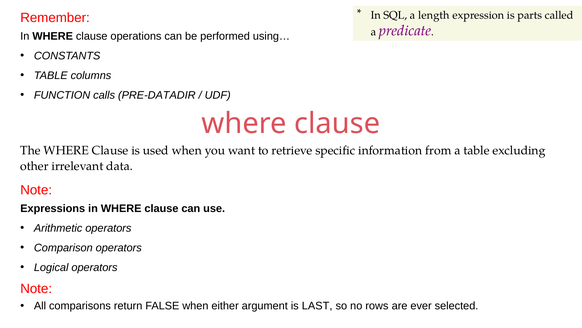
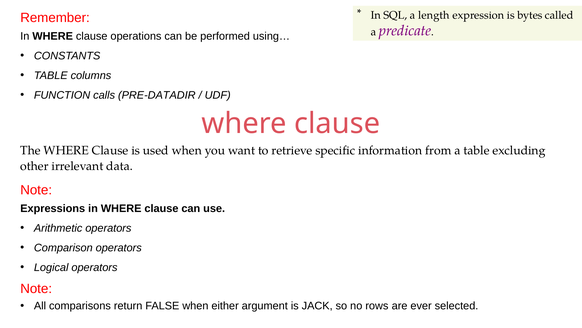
parts: parts -> bytes (530, 15)
LAST: LAST -> JACK (317, 305)
